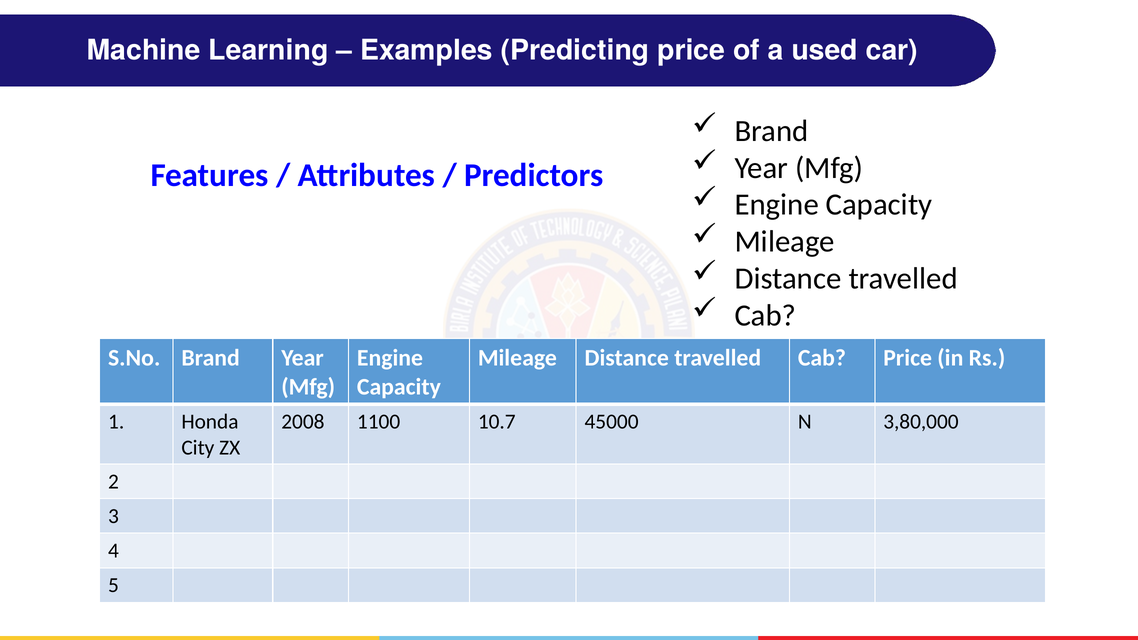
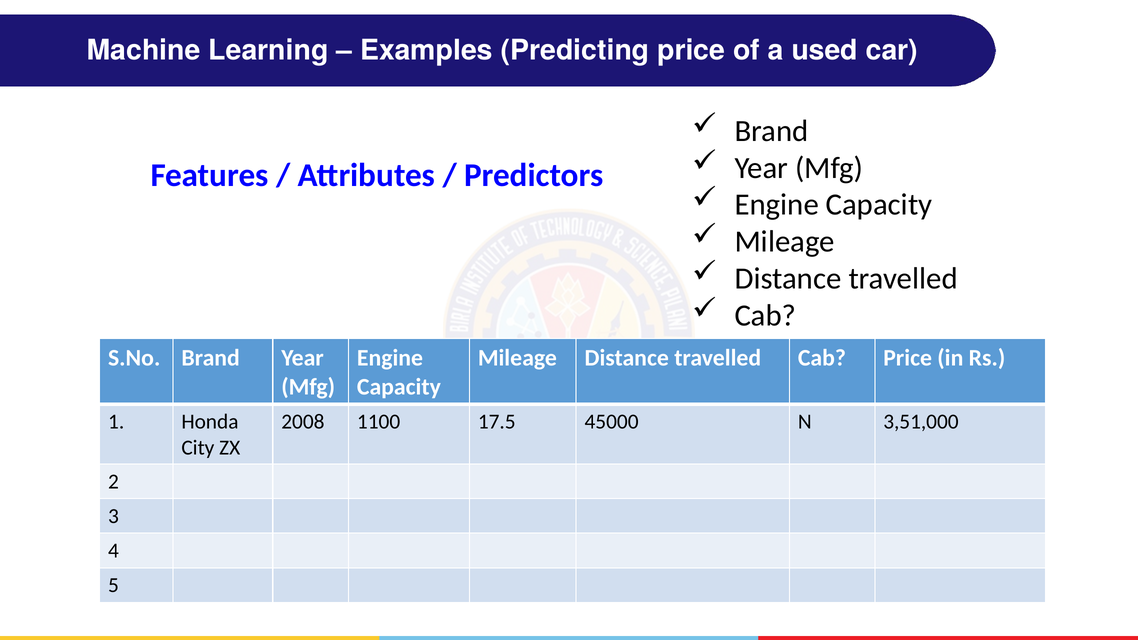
10.7: 10.7 -> 17.5 (497, 422)
3,80,000: 3,80,000 -> 3,51,000 (921, 422)
